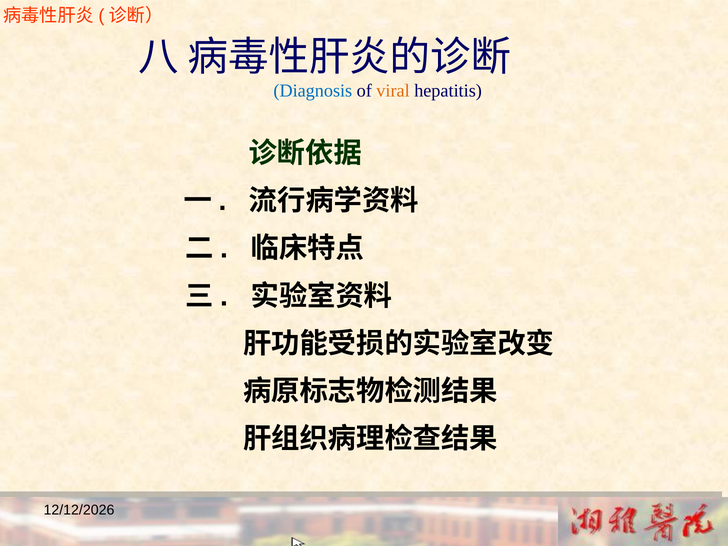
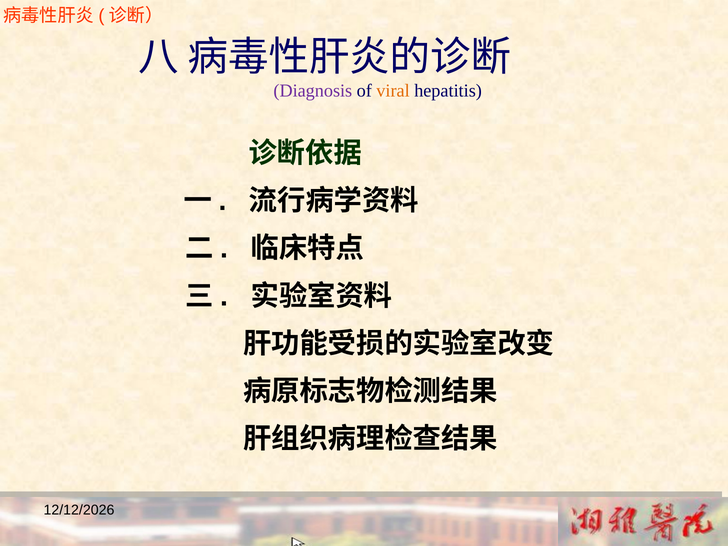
Diagnosis colour: blue -> purple (313, 91)
